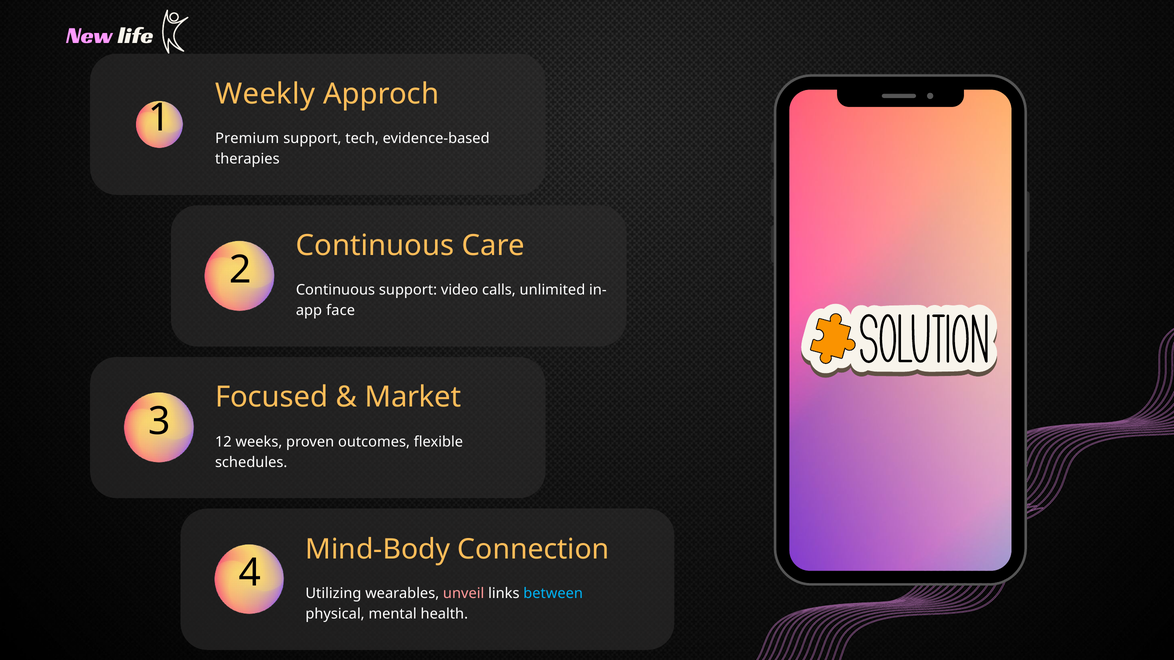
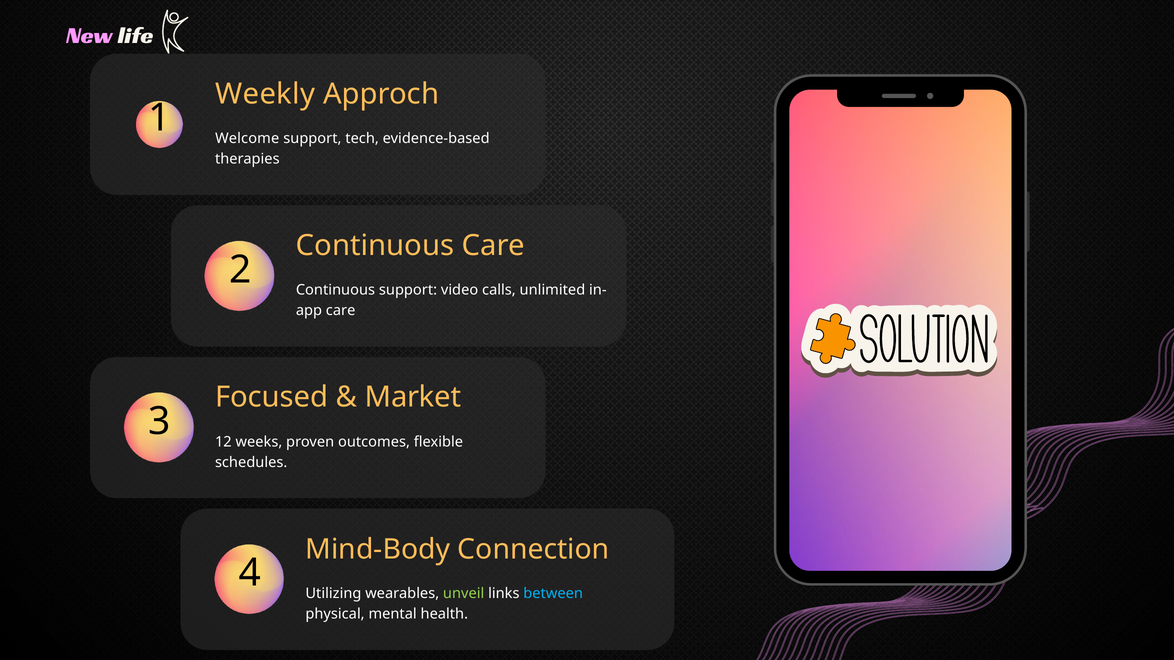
Premium: Premium -> Welcome (247, 138)
face: face -> care (341, 311)
unveil colour: pink -> light green (464, 594)
